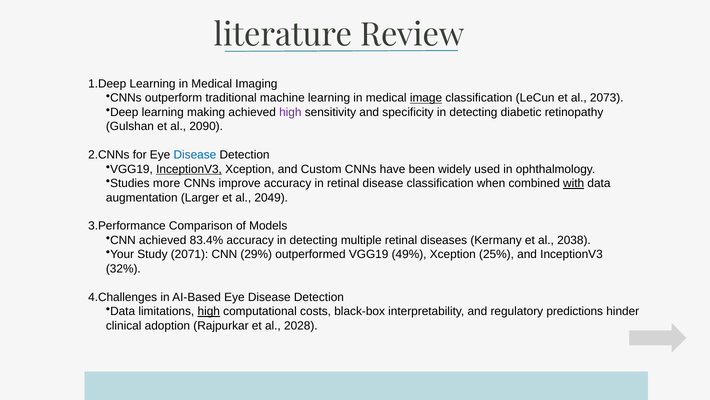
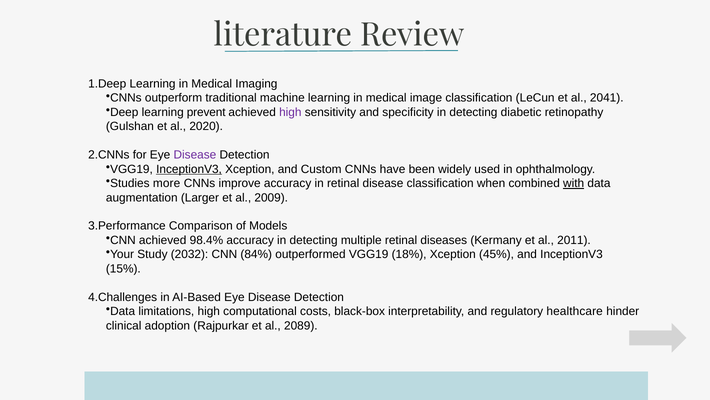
image underline: present -> none (426, 98)
2073: 2073 -> 2041 (607, 98)
making: making -> prevent (206, 112)
2090: 2090 -> 2020 (206, 126)
Disease colour: blue -> purple (195, 155)
2049: 2049 -> 2009 (271, 197)
83.4%: 83.4% -> 98.4% (206, 240)
2038: 2038 -> 2011 (574, 240)
2071: 2071 -> 2032 (190, 254)
29%: 29% -> 84% (256, 254)
49%: 49% -> 18% (409, 254)
25%: 25% -> 45% (497, 254)
32%: 32% -> 15% (123, 268)
high underline: present -> none (209, 311)
predictions: predictions -> healthcare (575, 311)
2028: 2028 -> 2089 (301, 325)
